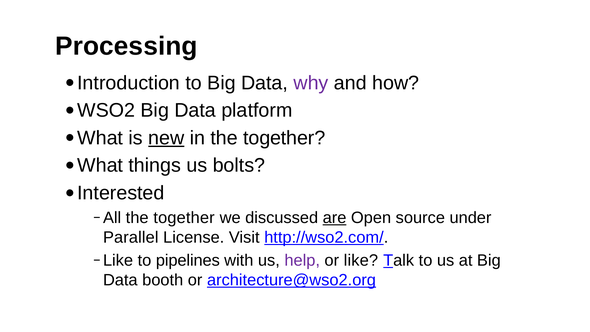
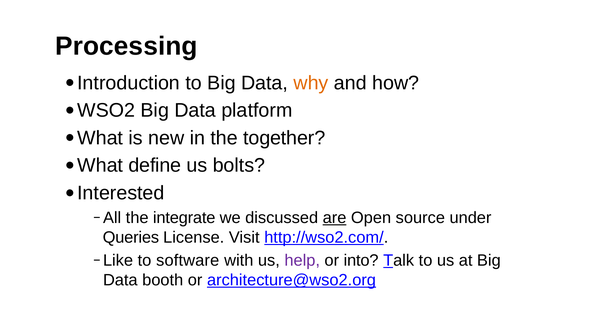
why colour: purple -> orange (311, 83)
new underline: present -> none (166, 138)
things: things -> define (155, 165)
All the together: together -> integrate (184, 218)
Parallel: Parallel -> Queries (131, 237)
pipelines: pipelines -> software (188, 260)
or like: like -> into (361, 260)
